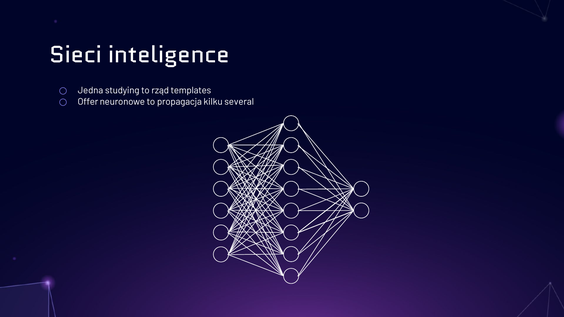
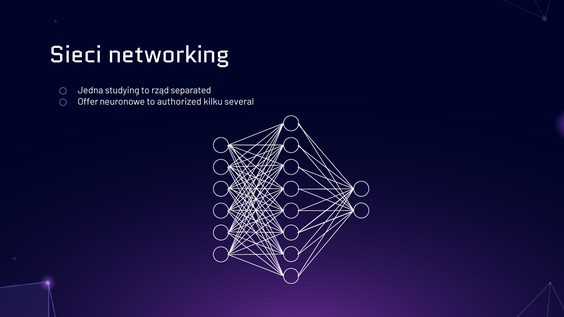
inteligence: inteligence -> networking (169, 55)
templates: templates -> separated (191, 90)
propagacja: propagacja -> authorized (179, 102)
